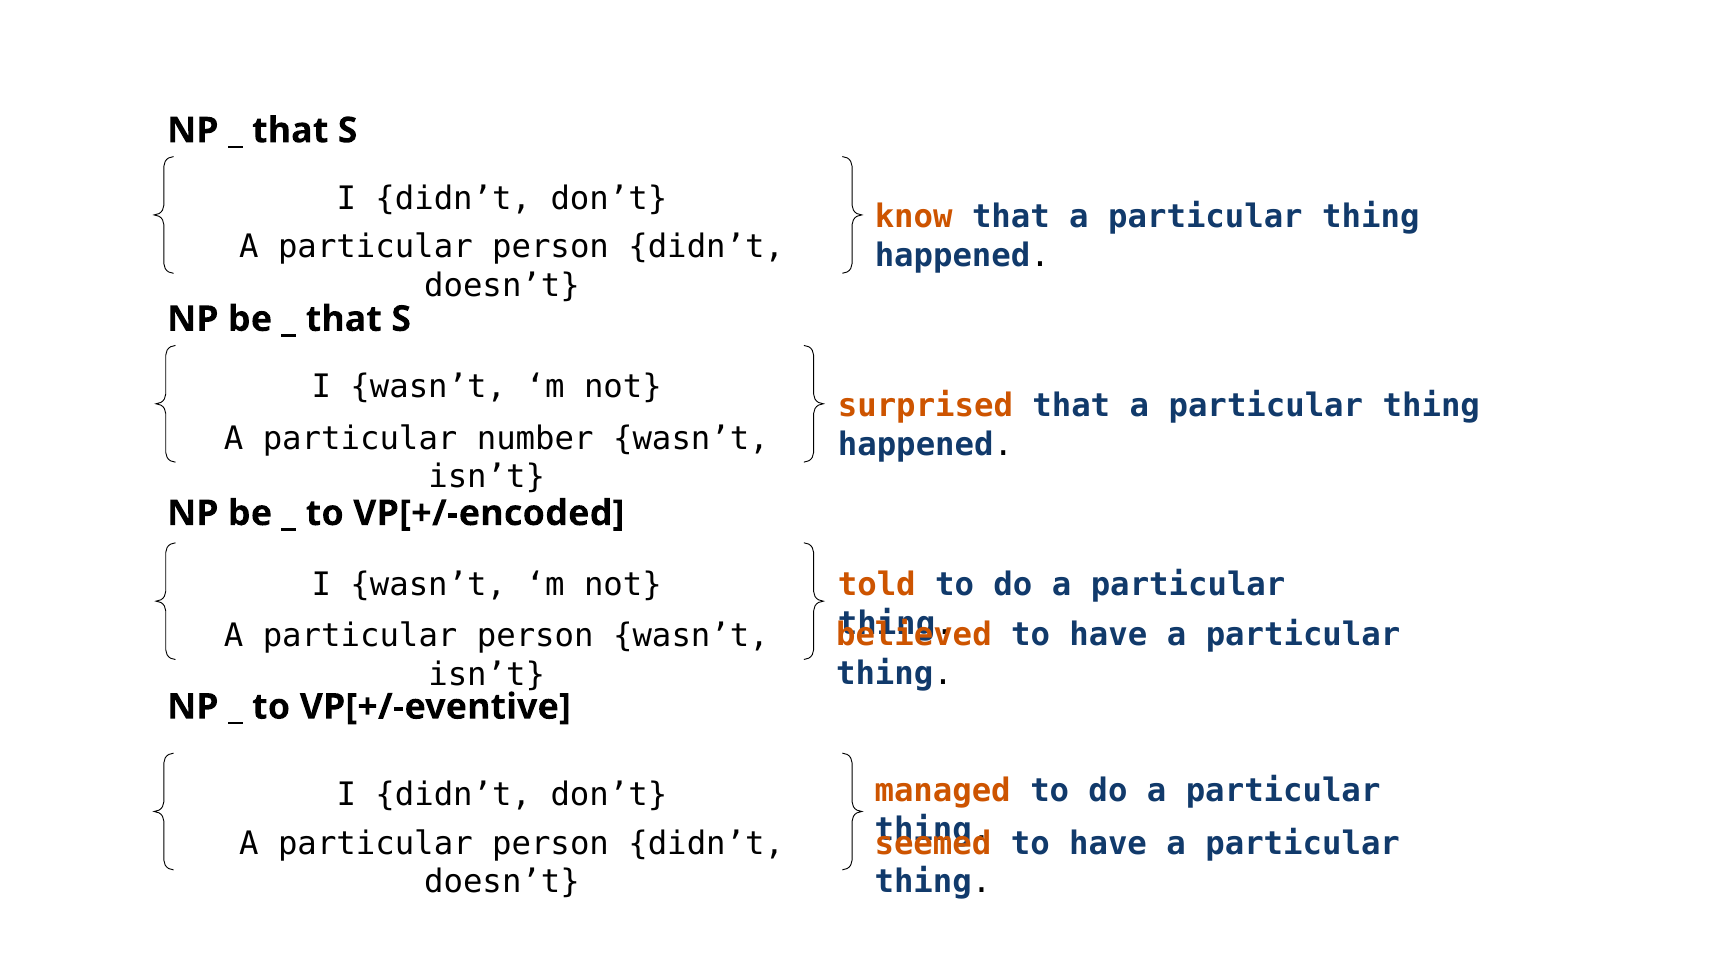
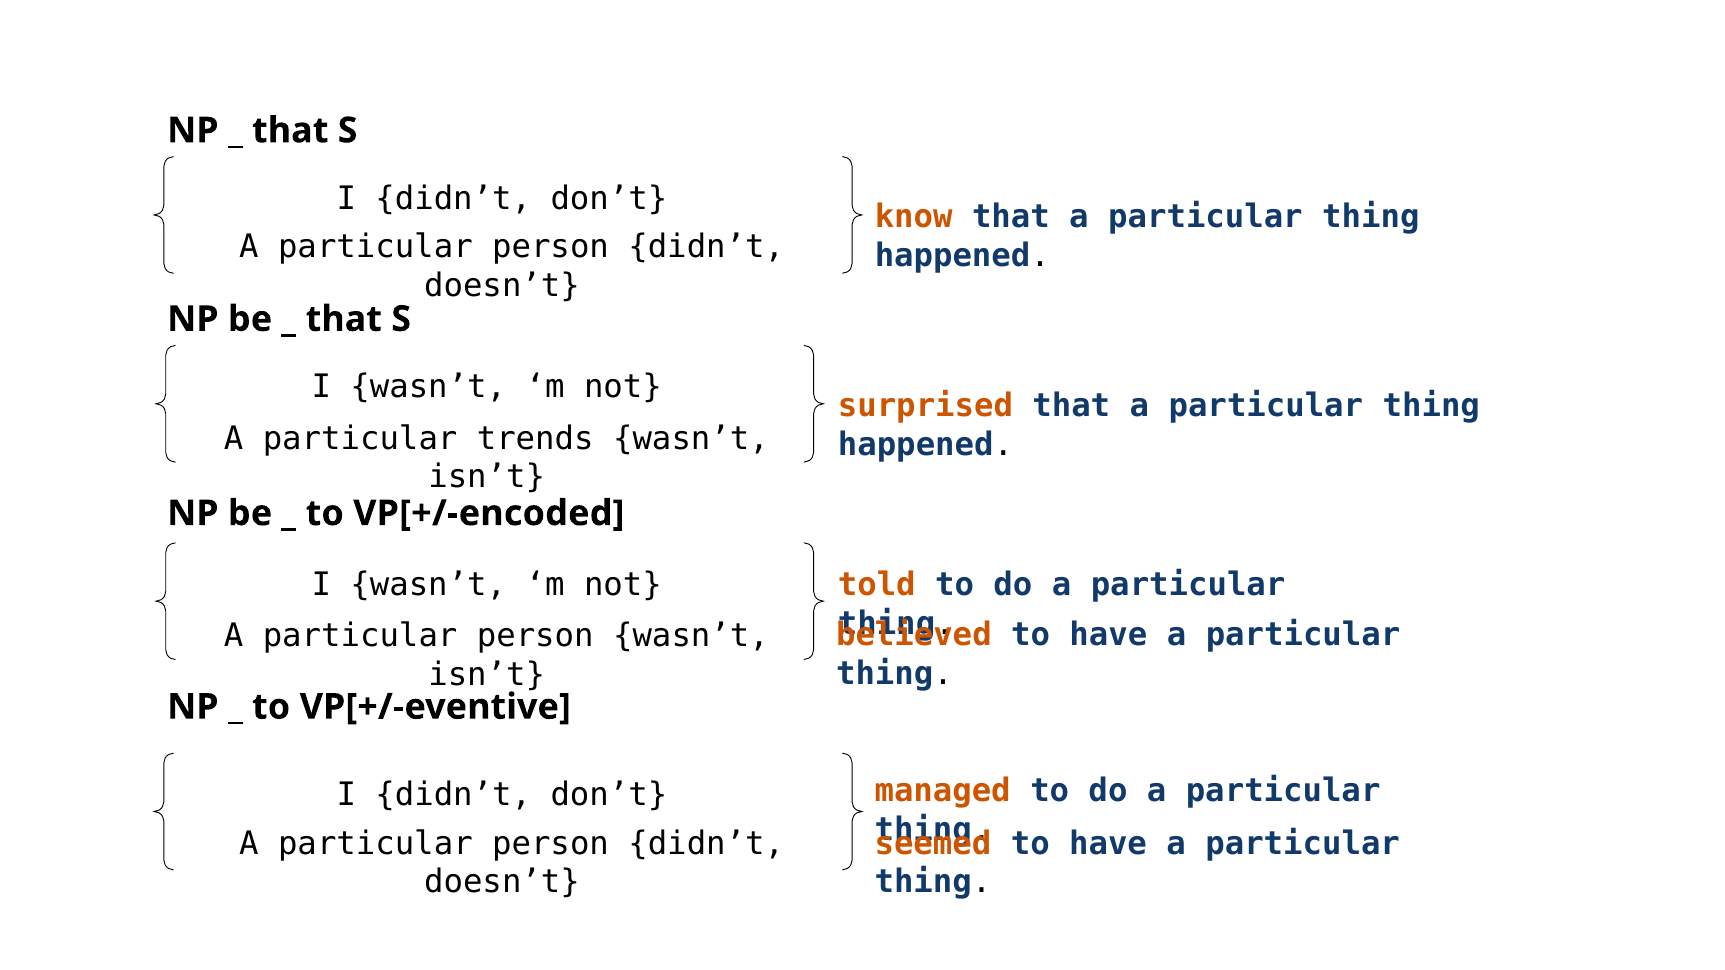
number: number -> trends (535, 439)
